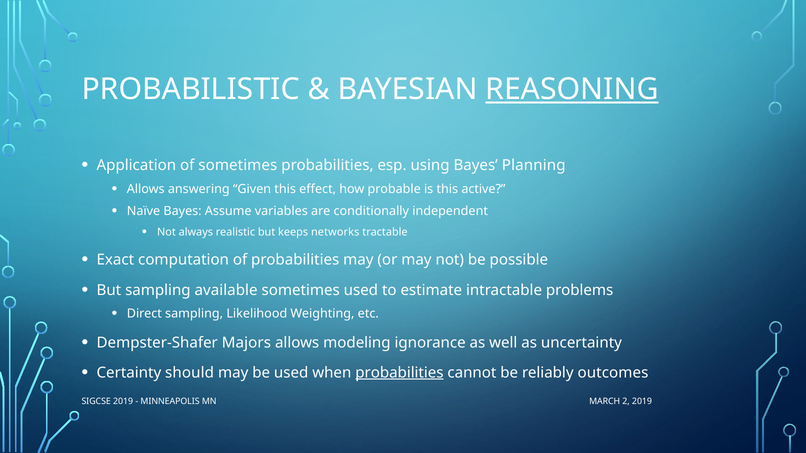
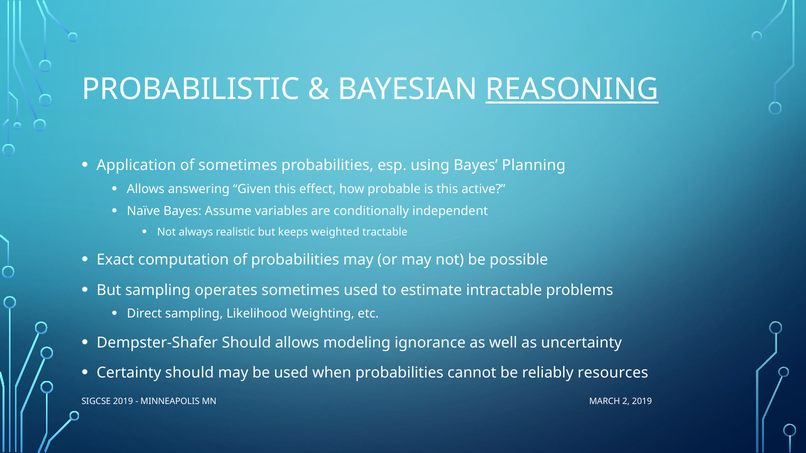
networks: networks -> weighted (335, 232)
available: available -> operates (226, 290)
Dempster-Shafer Majors: Majors -> Should (246, 343)
probabilities underline: present -> none (399, 373)
outcomes: outcomes -> resources (613, 373)
